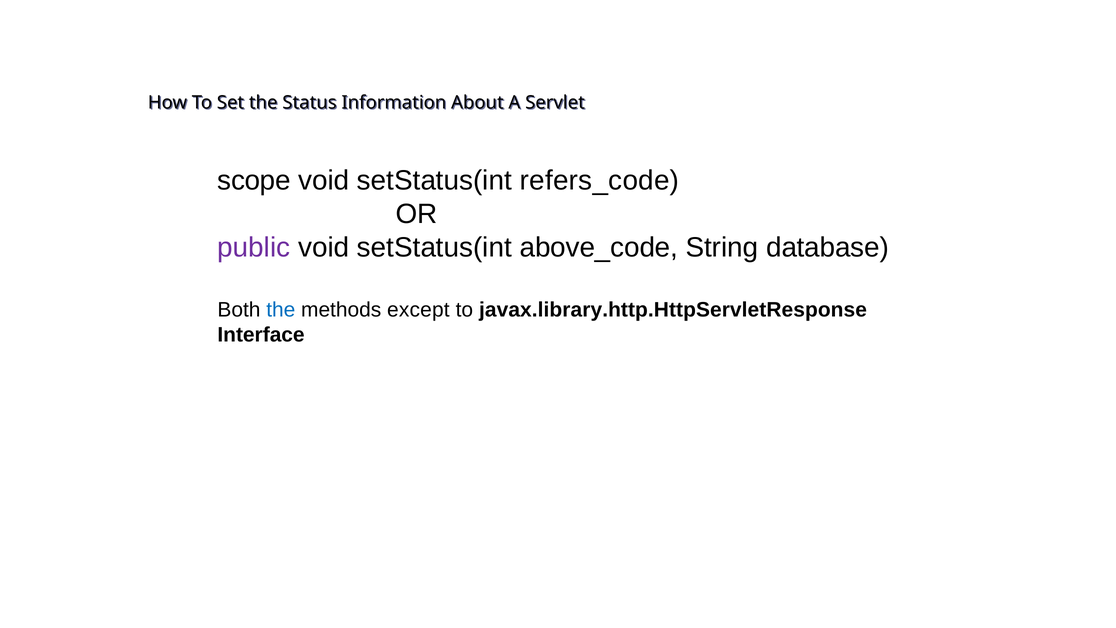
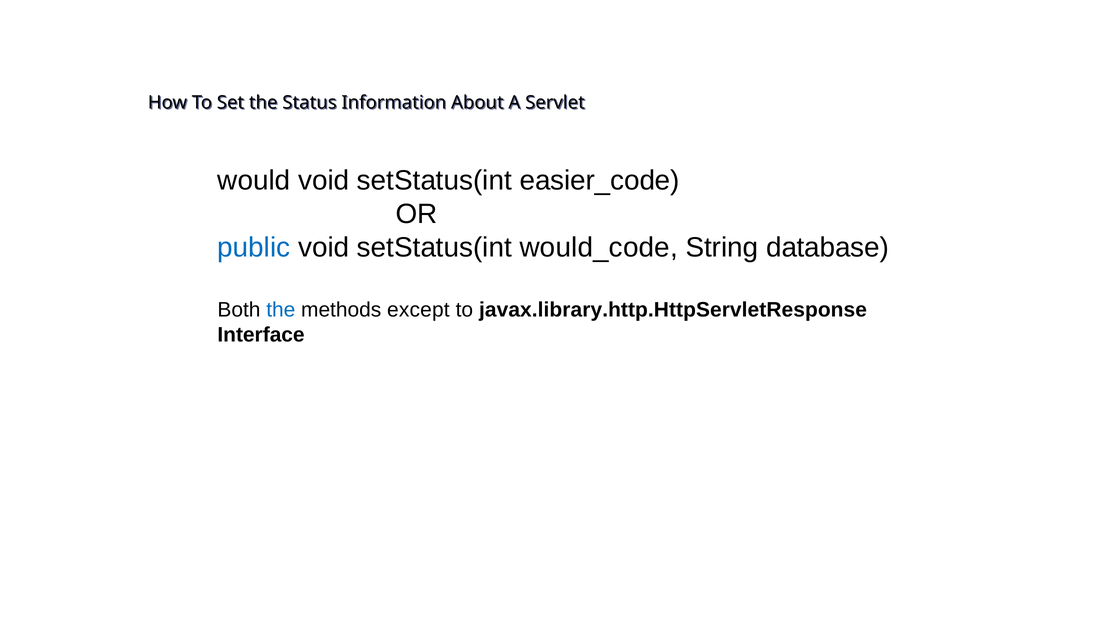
scope: scope -> would (254, 180)
refers_code: refers_code -> easier_code (600, 180)
public colour: purple -> blue (254, 247)
above_code: above_code -> would_code (599, 247)
